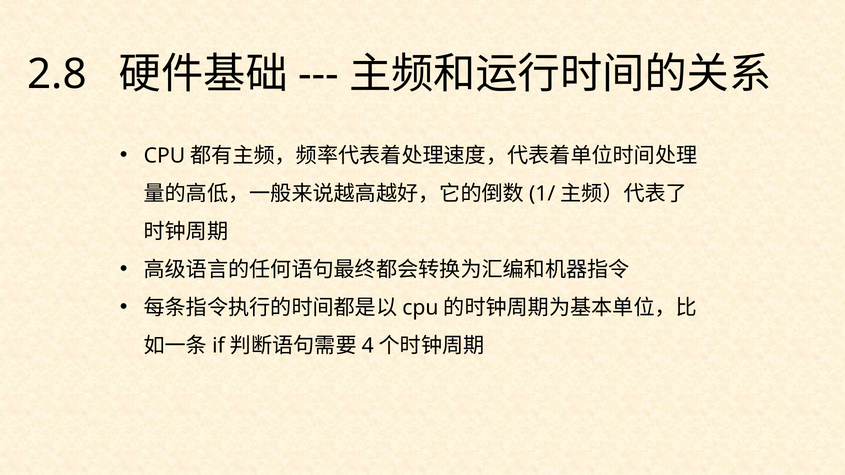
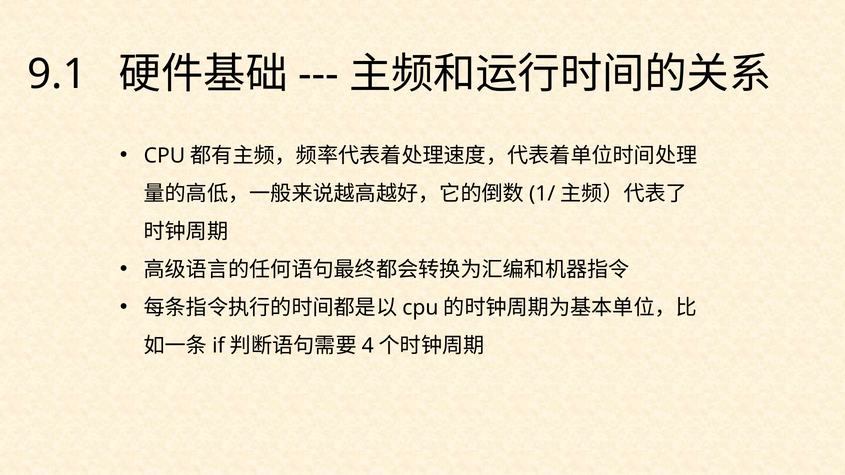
2.8: 2.8 -> 9.1 (57, 74)
